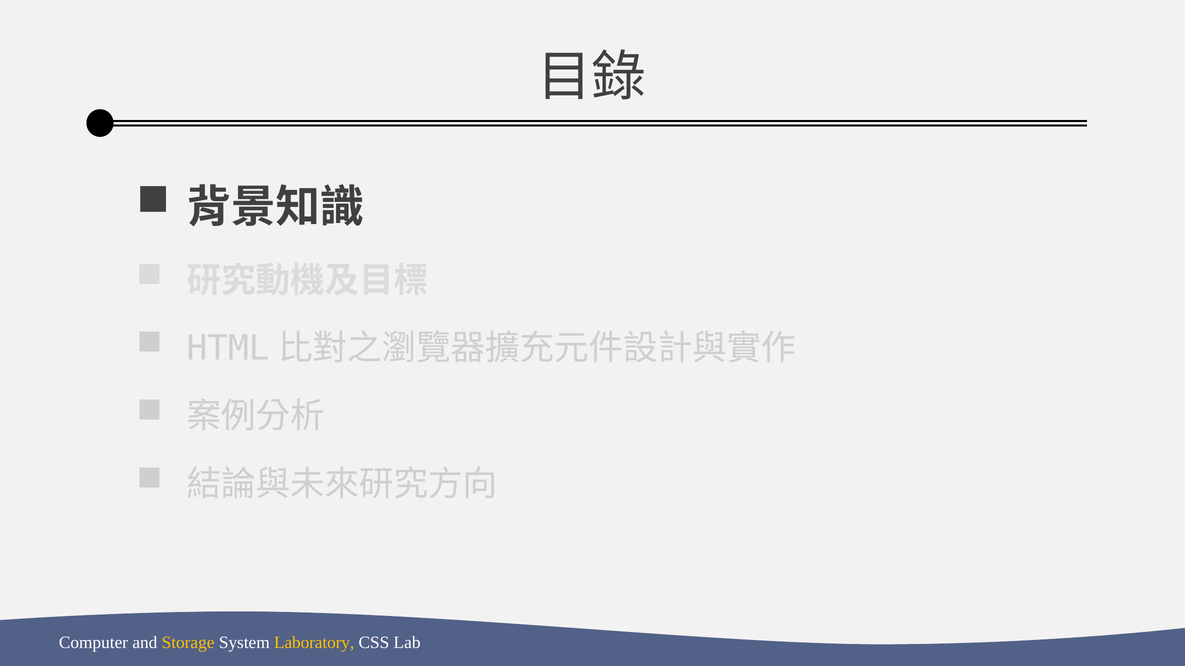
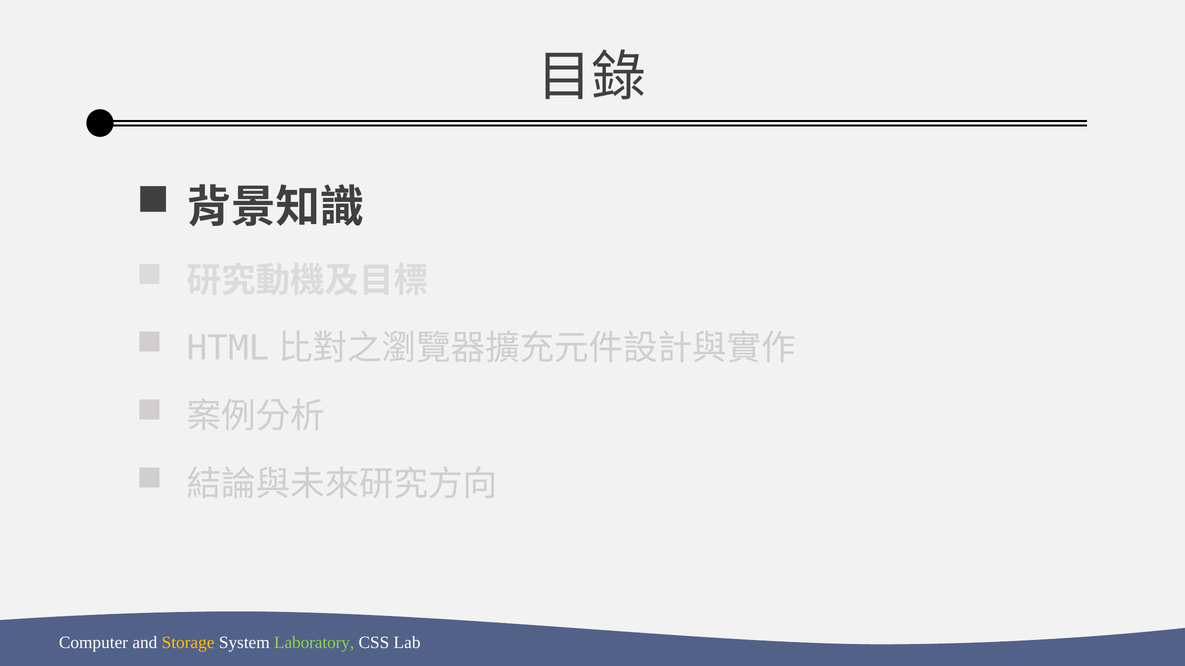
Laboratory colour: yellow -> light green (314, 643)
